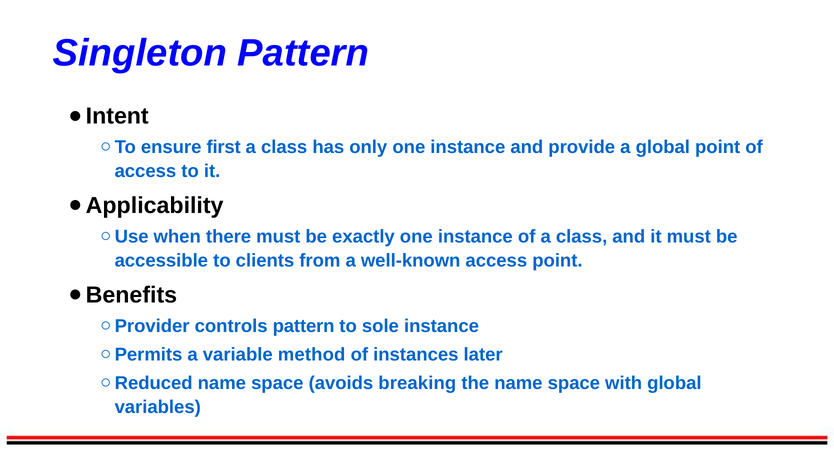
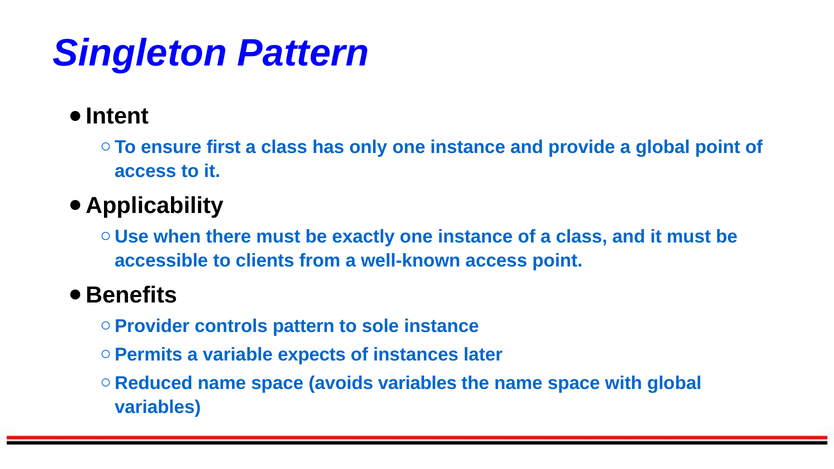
method: method -> expects (312, 355)
avoids breaking: breaking -> variables (417, 383)
